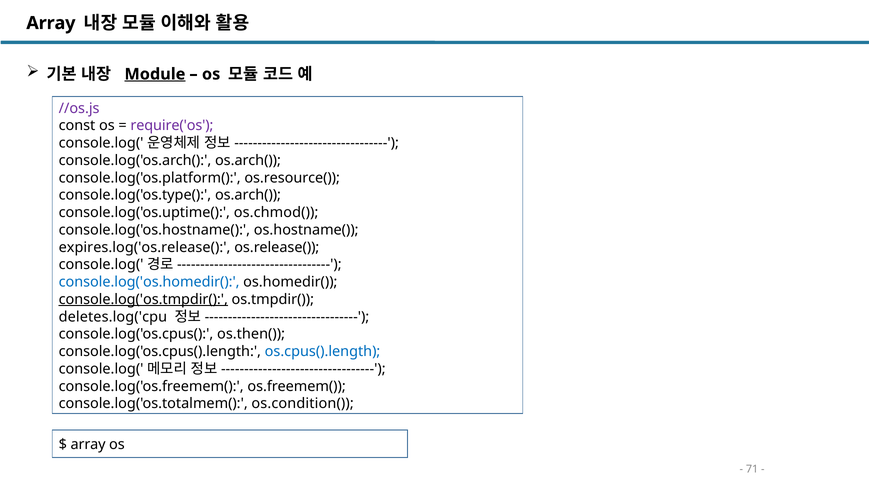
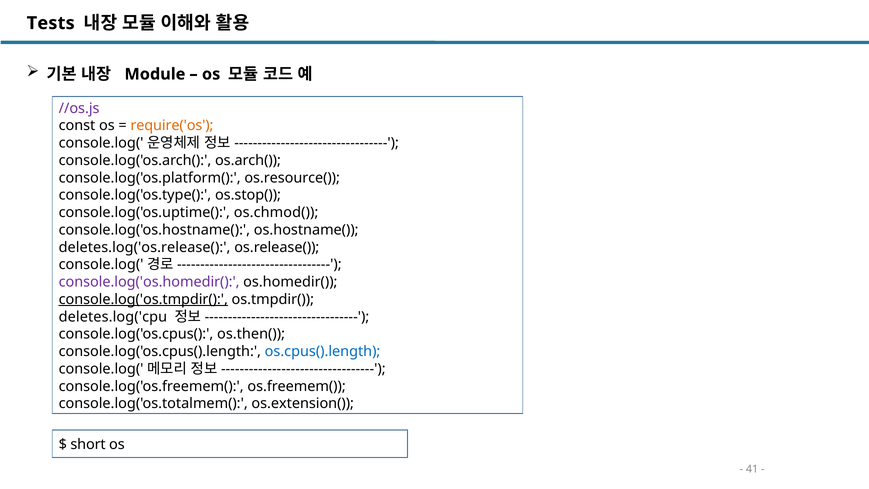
Array: Array -> Tests (51, 23)
Module underline: present -> none (155, 74)
require('os colour: purple -> orange (172, 126)
console.log('os.type( os.arch(: os.arch( -> os.stop( (248, 195)
expires.log('os.release(: expires.log('os.release( -> deletes.log('os.release( (145, 247)
console.log('os.homedir( colour: blue -> purple (149, 282)
os.condition(: os.condition( -> os.extension( (303, 404)
array: array -> short (88, 445)
71: 71 -> 41 (752, 469)
